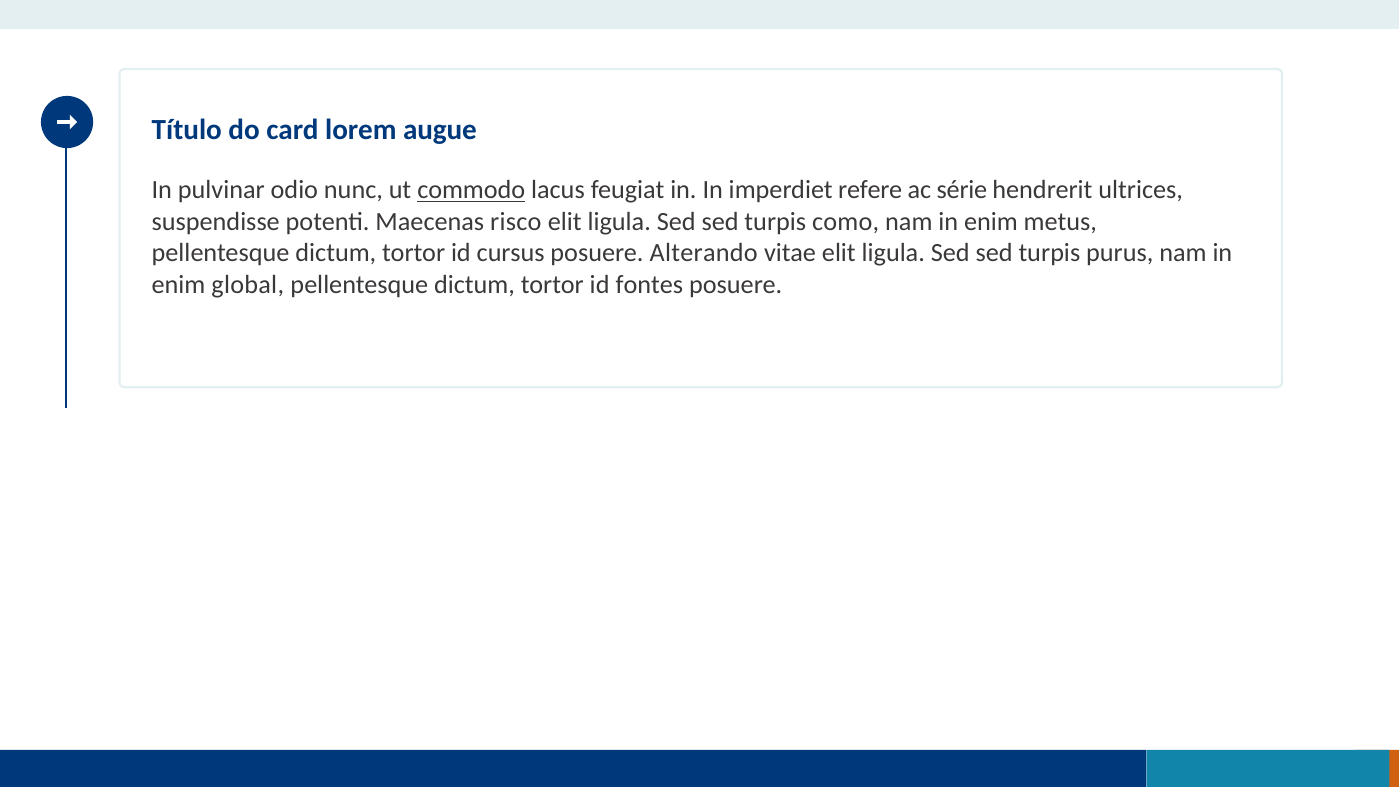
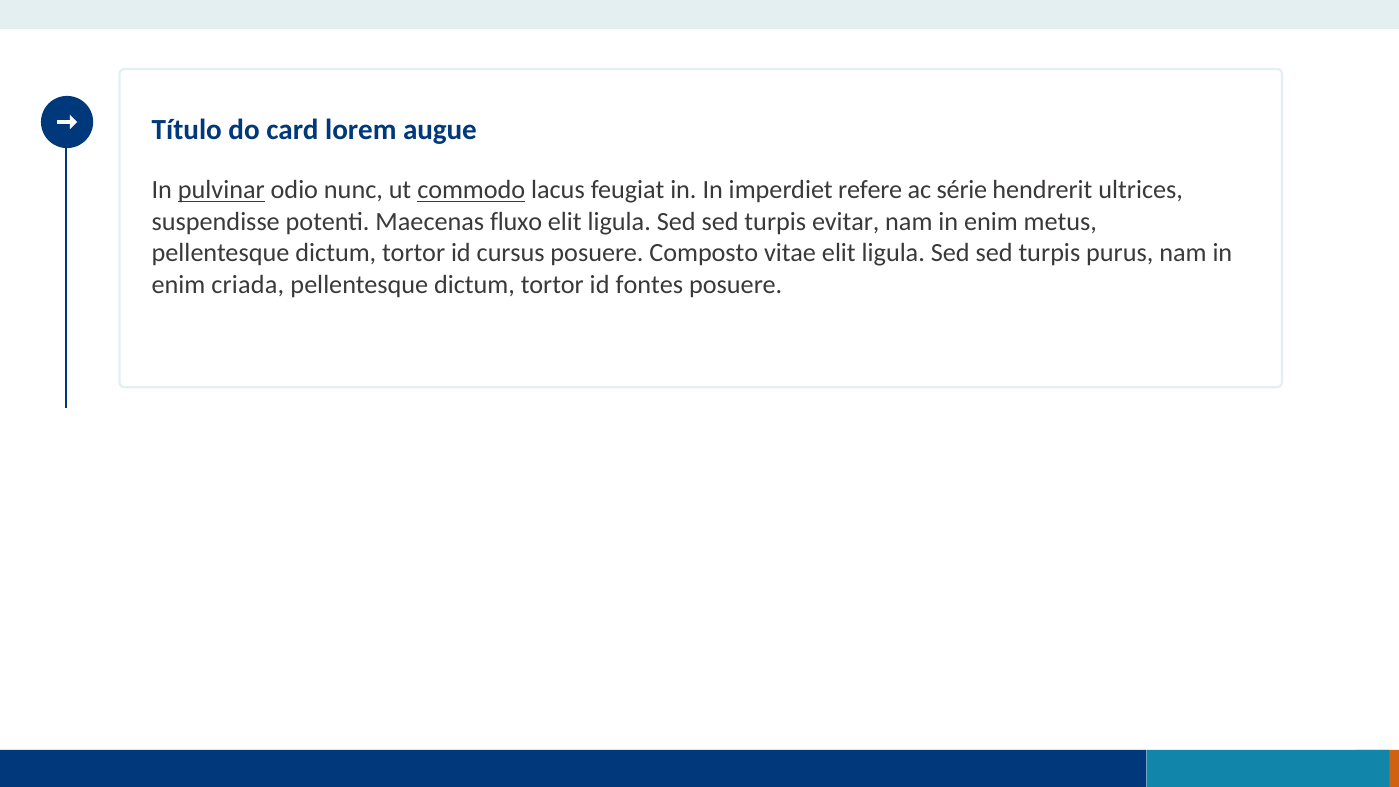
pulvinar underline: none -> present (221, 190)
risco: risco -> fluxo (516, 222)
como: como -> evitar (846, 222)
Alterando: Alterando -> Composto (704, 253)
global: global -> criada (248, 285)
